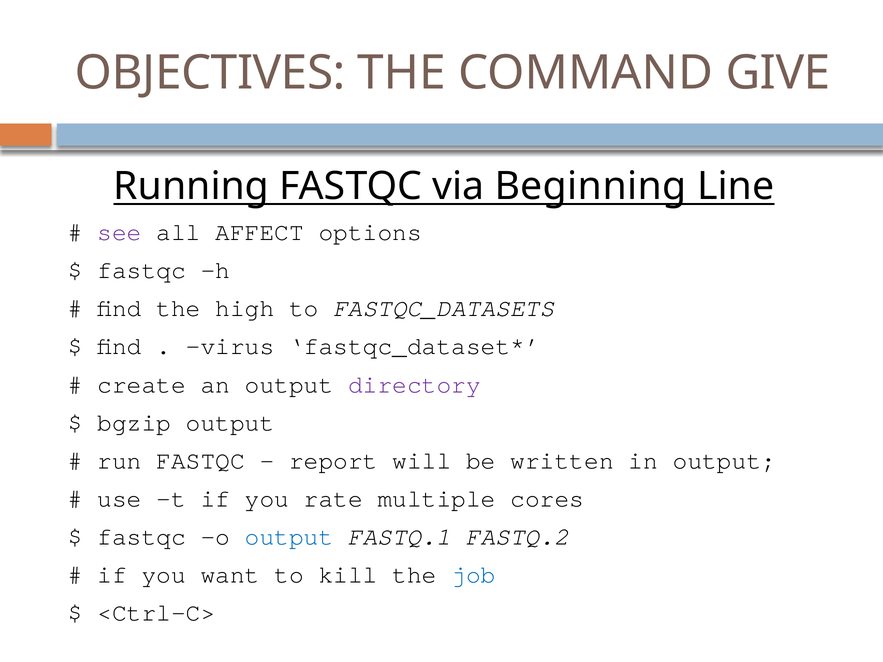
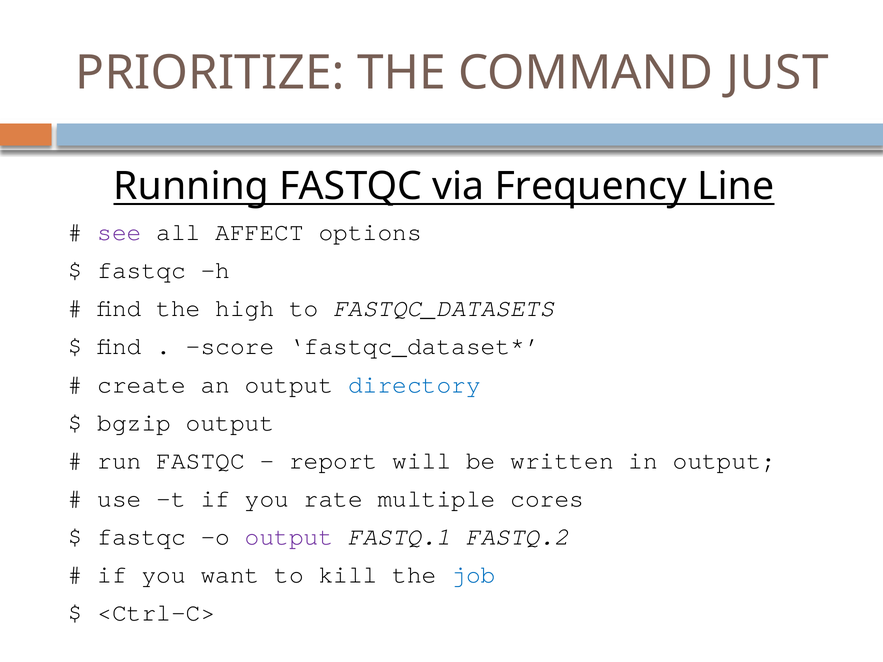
OBJECTIVES: OBJECTIVES -> PRIORITIZE (210, 73)
GIVE: GIVE -> JUST (778, 73)
Beginning: Beginning -> Frequency (591, 186)
virus: virus -> score (230, 346)
directory colour: purple -> blue (414, 385)
output colour: blue -> purple (289, 537)
